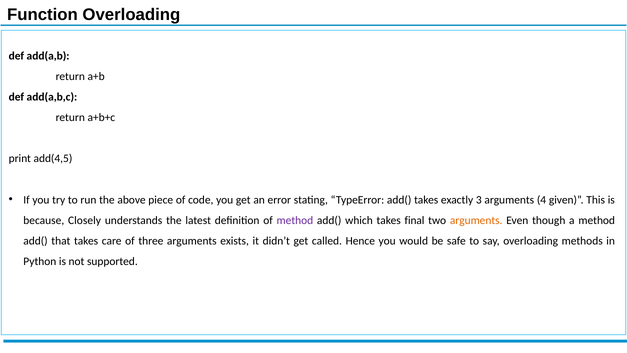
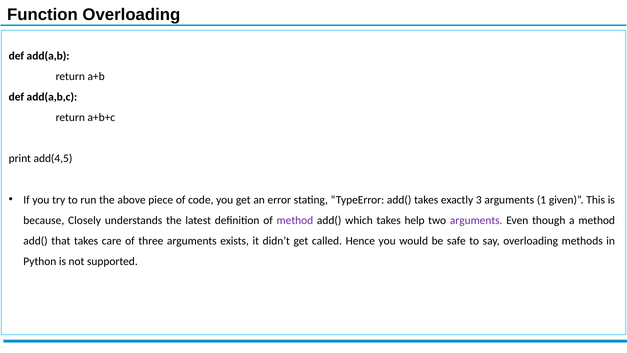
4: 4 -> 1 (542, 200)
final: final -> help (415, 220)
arguments colour: orange -> purple (476, 220)
